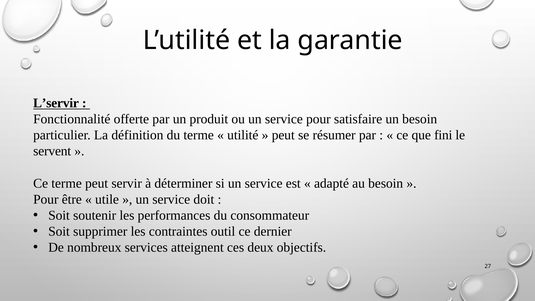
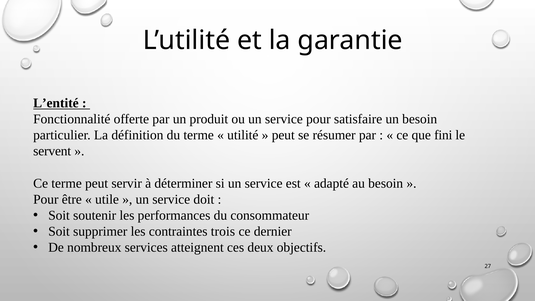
L’servir: L’servir -> L’entité (56, 103)
outil: outil -> trois (223, 231)
